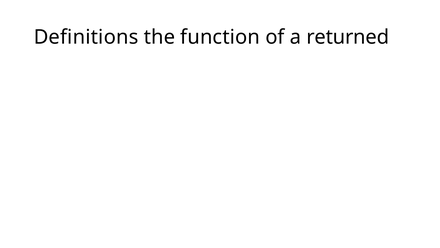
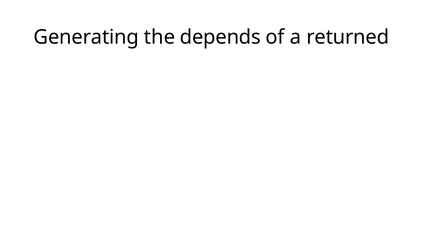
Definitions: Definitions -> Generating (86, 37)
function: function -> depends (220, 37)
